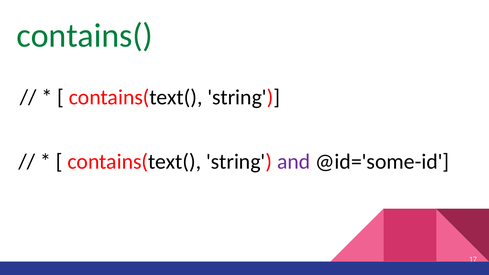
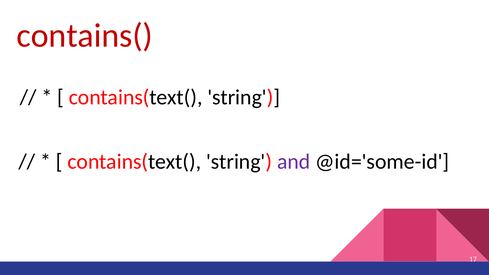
contains( colour: green -> red (85, 36)
